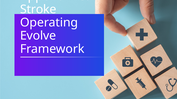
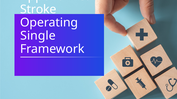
Evolve: Evolve -> Single (38, 36)
